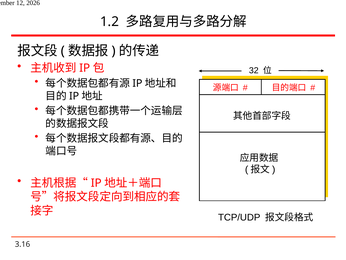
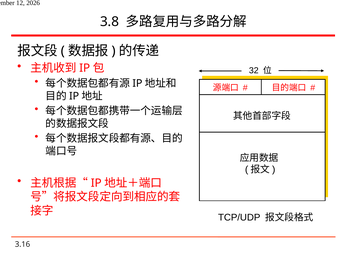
1.2: 1.2 -> 3.8 (109, 22)
